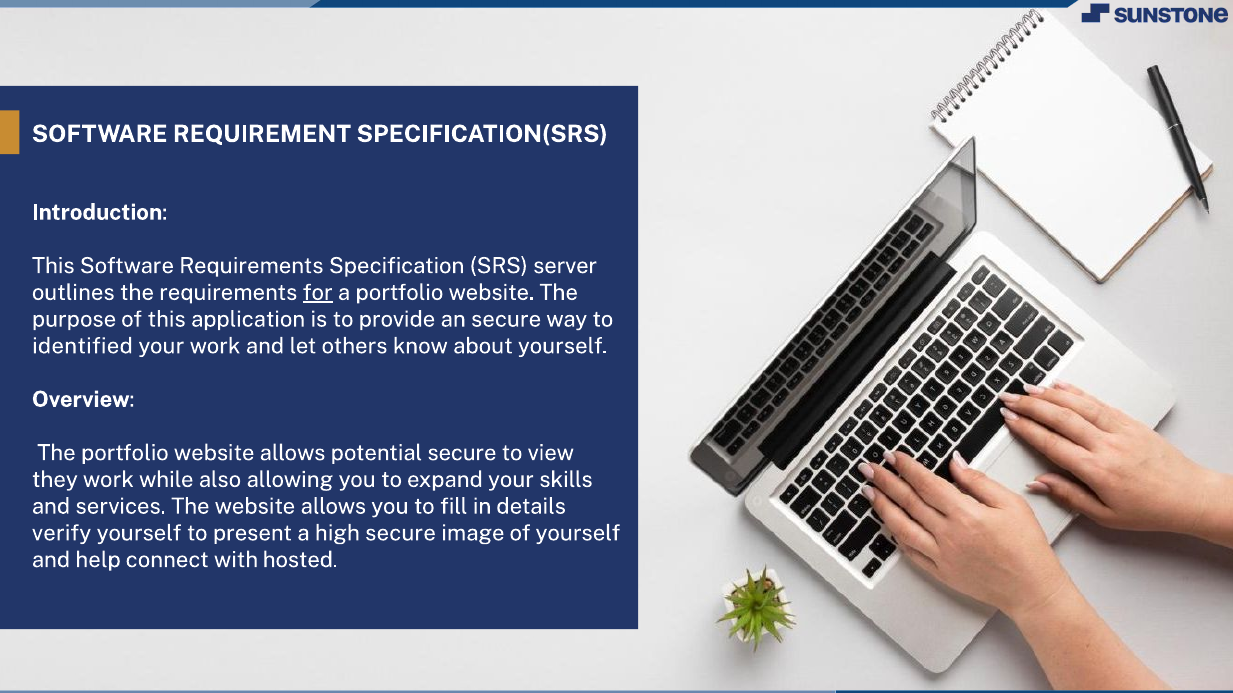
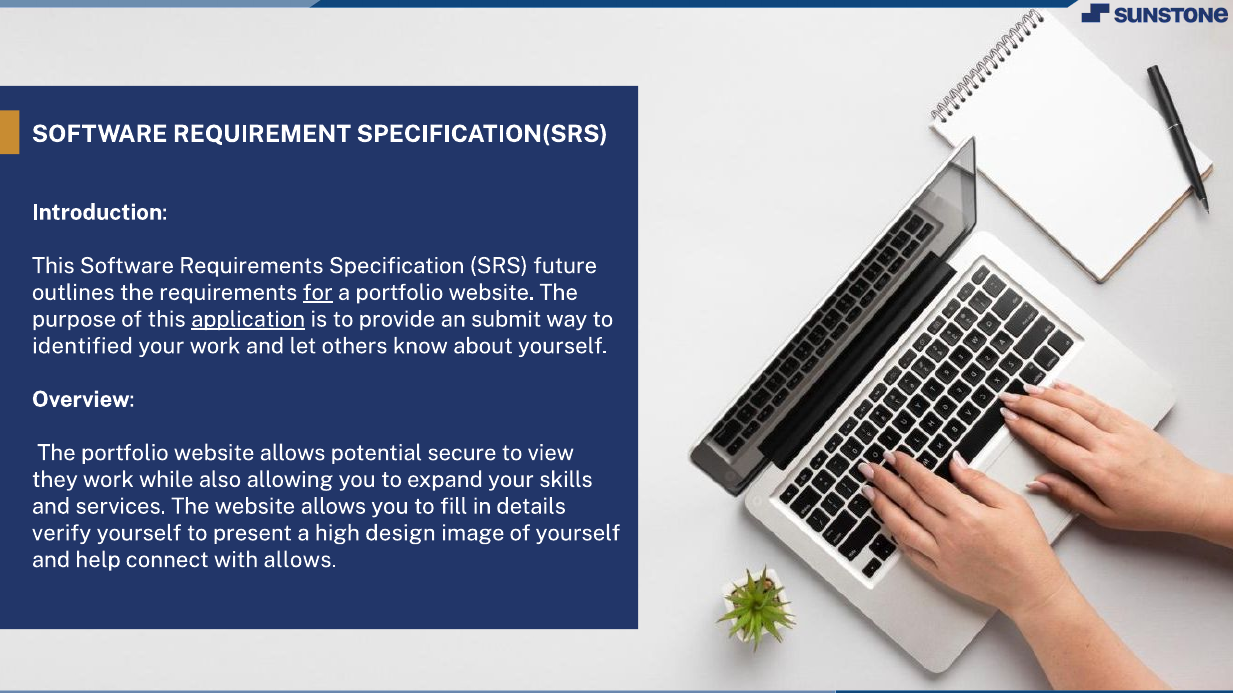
server: server -> future (565, 266)
application underline: none -> present (248, 320)
an secure: secure -> submit (506, 320)
high secure: secure -> design (400, 534)
with hosted: hosted -> allows (300, 560)
